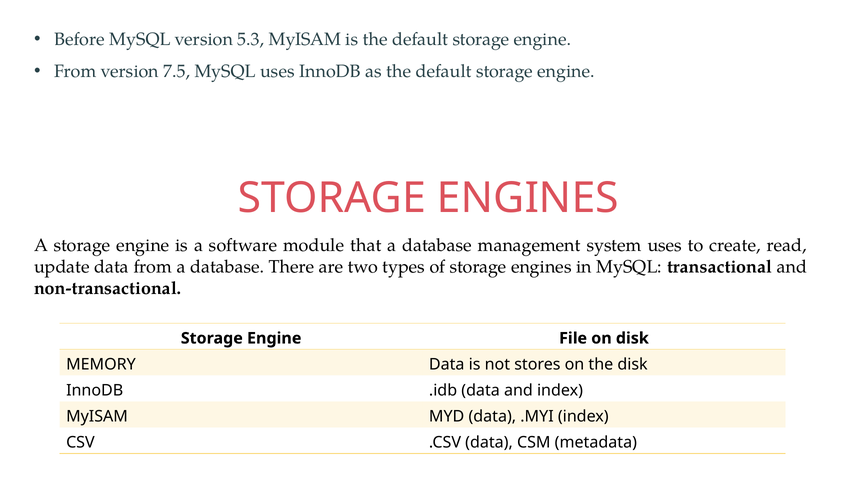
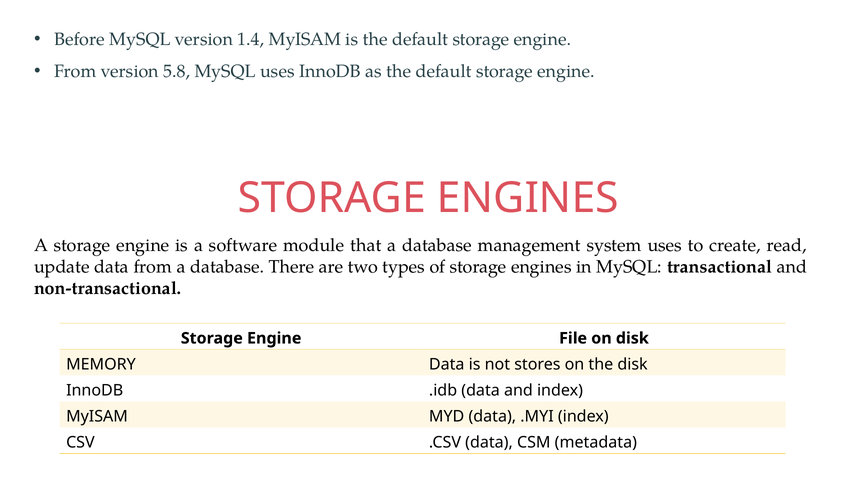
5.3: 5.3 -> 1.4 (251, 39)
7.5: 7.5 -> 5.8 (177, 71)
